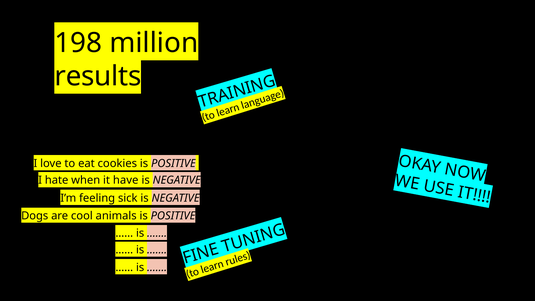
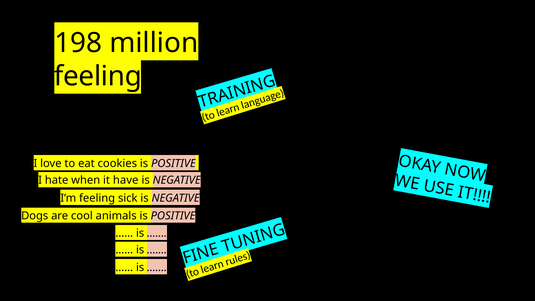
results: results -> feeling (98, 76)
